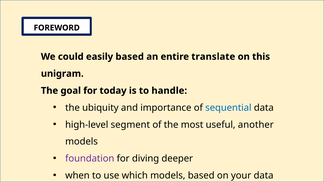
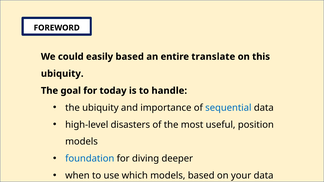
unigram: unigram -> ubiquity (62, 74)
segment: segment -> disasters (130, 125)
another: another -> position (256, 125)
foundation colour: purple -> blue (90, 159)
